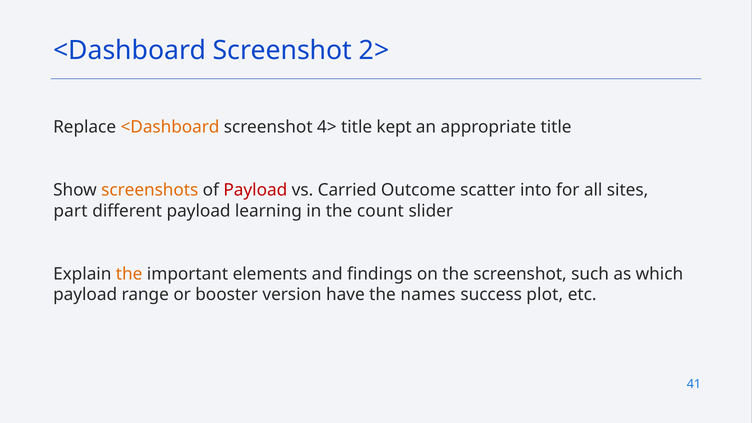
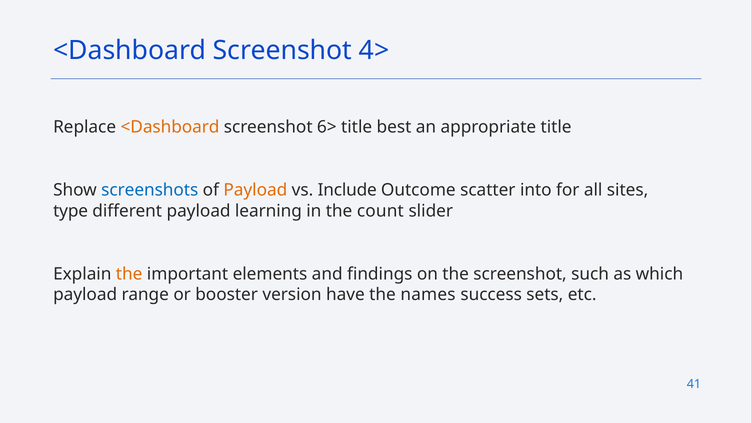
2>: 2> -> 4> (374, 50)
4>: 4> -> 6> (327, 127)
kept: kept -> best (394, 127)
screenshots colour: orange -> blue (150, 190)
Payload colour: red -> orange (255, 190)
Carried: Carried -> Include (347, 190)
part: part -> type (71, 211)
plot: plot -> sets (545, 295)
